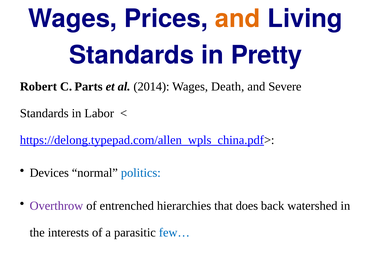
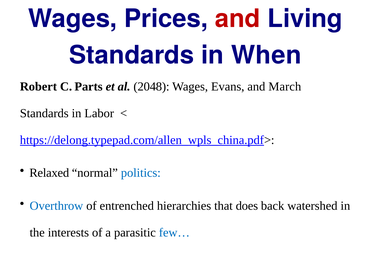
and colour: orange -> red (238, 19)
Pretty: Pretty -> When (266, 55)
2014: 2014 -> 2048 (151, 87)
Death: Death -> Evans (228, 87)
Severe: Severe -> March (285, 87)
Devices: Devices -> Relaxed (49, 173)
Overthrow colour: purple -> blue (56, 206)
